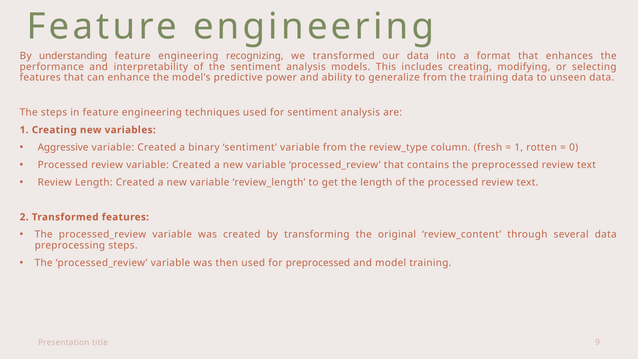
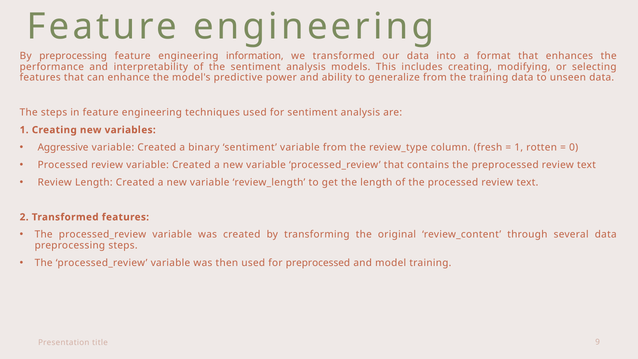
By understanding: understanding -> preprocessing (73, 56)
recognizing: recognizing -> information (255, 56)
